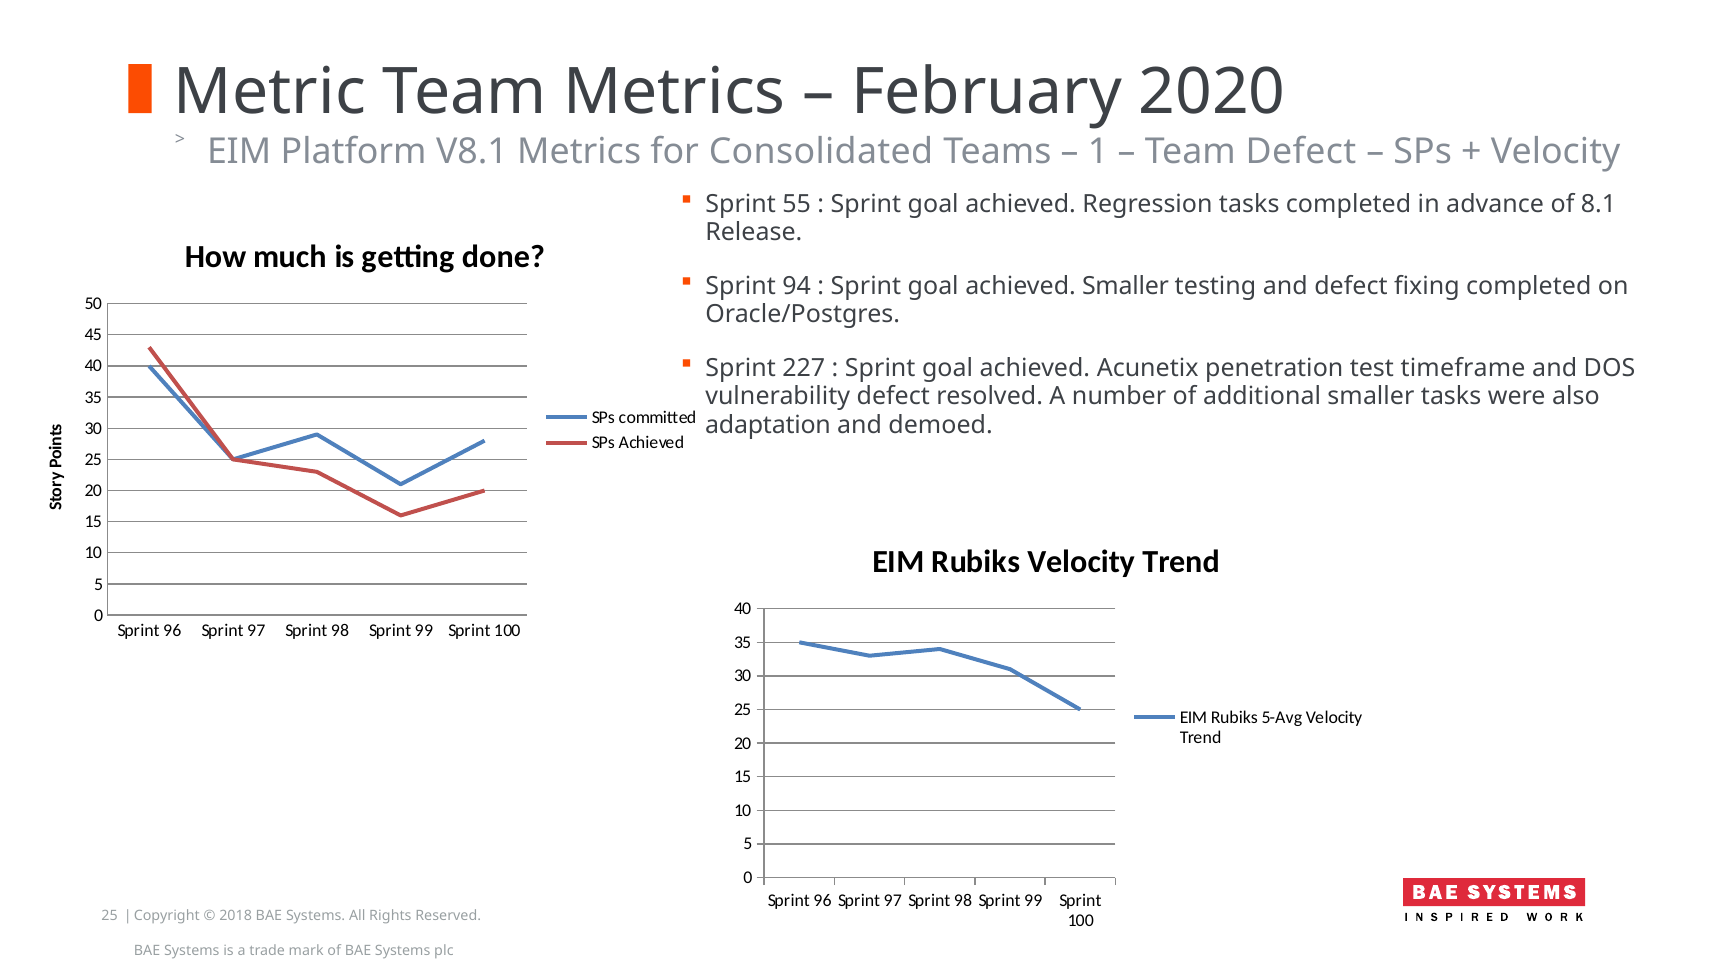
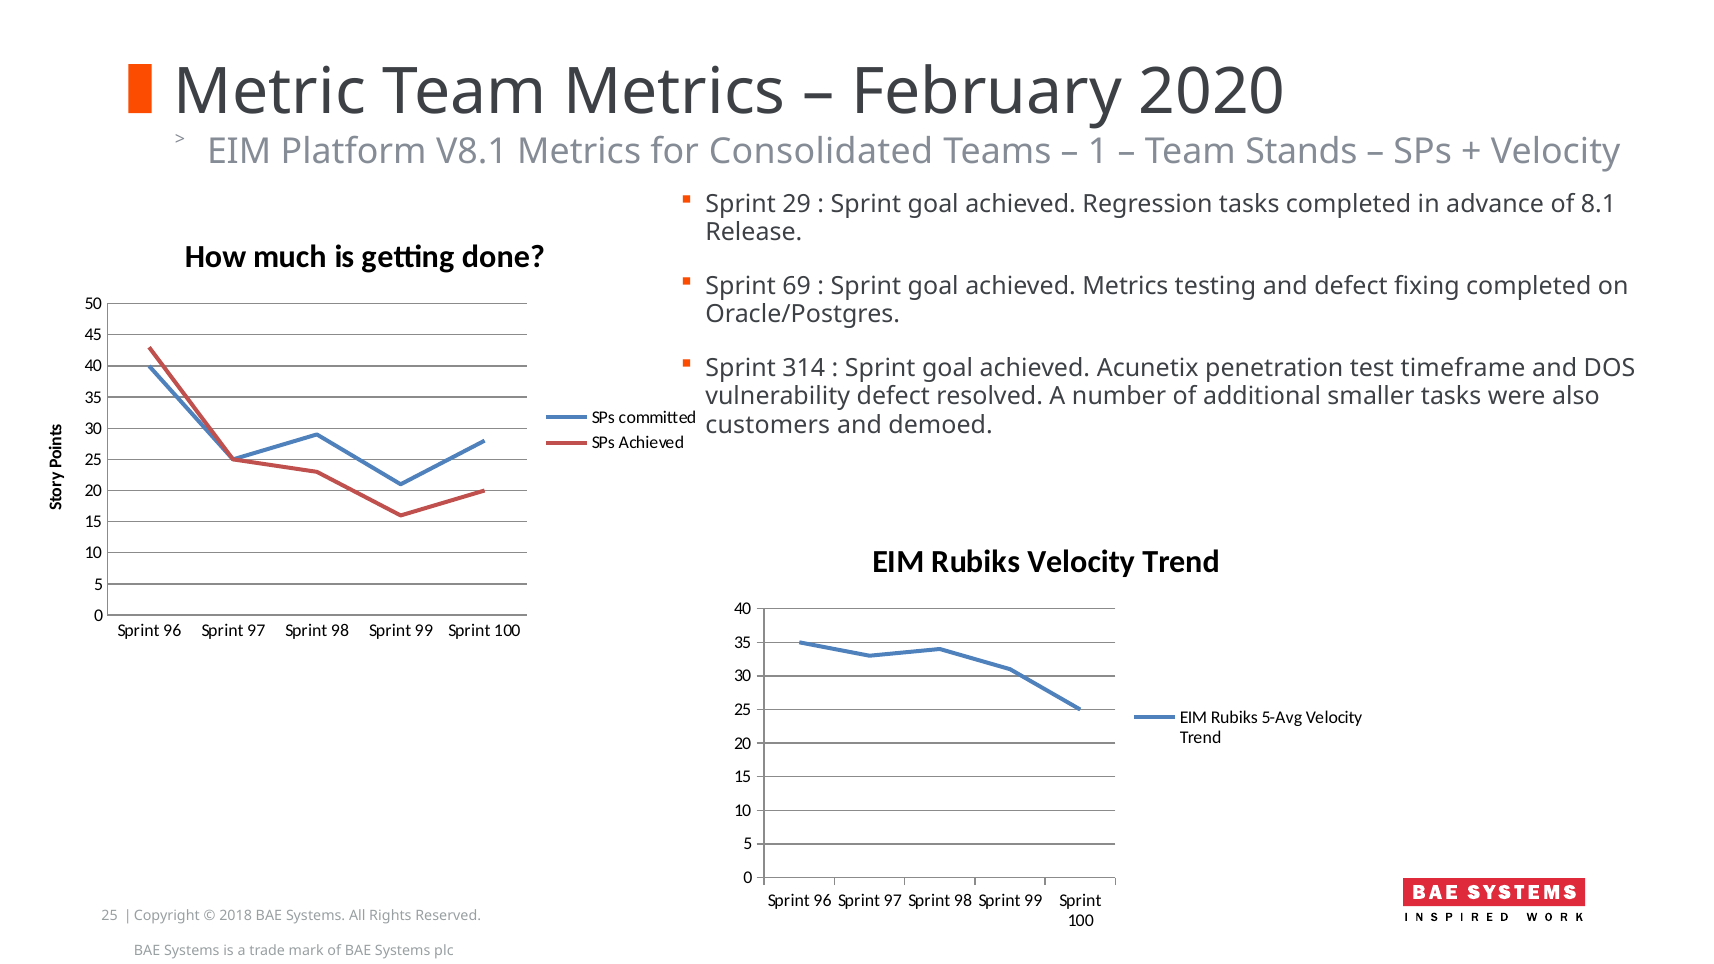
Team Defect: Defect -> Stands (1301, 151)
55: 55 -> 29 (797, 204)
94: 94 -> 69 (797, 286)
achieved Smaller: Smaller -> Metrics (1125, 286)
227: 227 -> 314 (804, 368)
adaptation: adaptation -> customers (768, 425)
